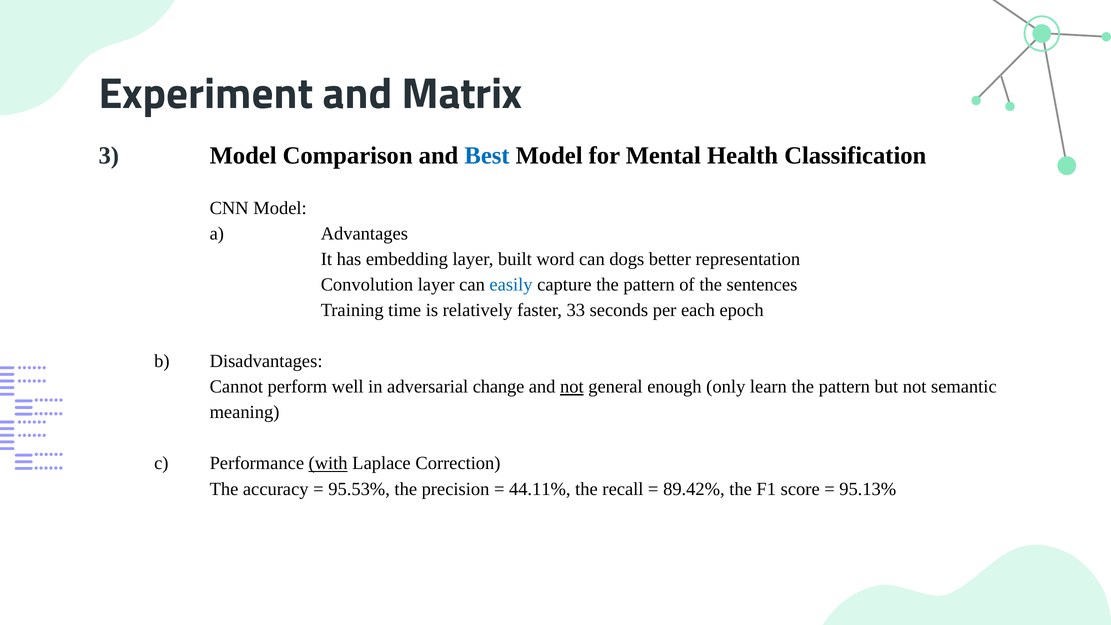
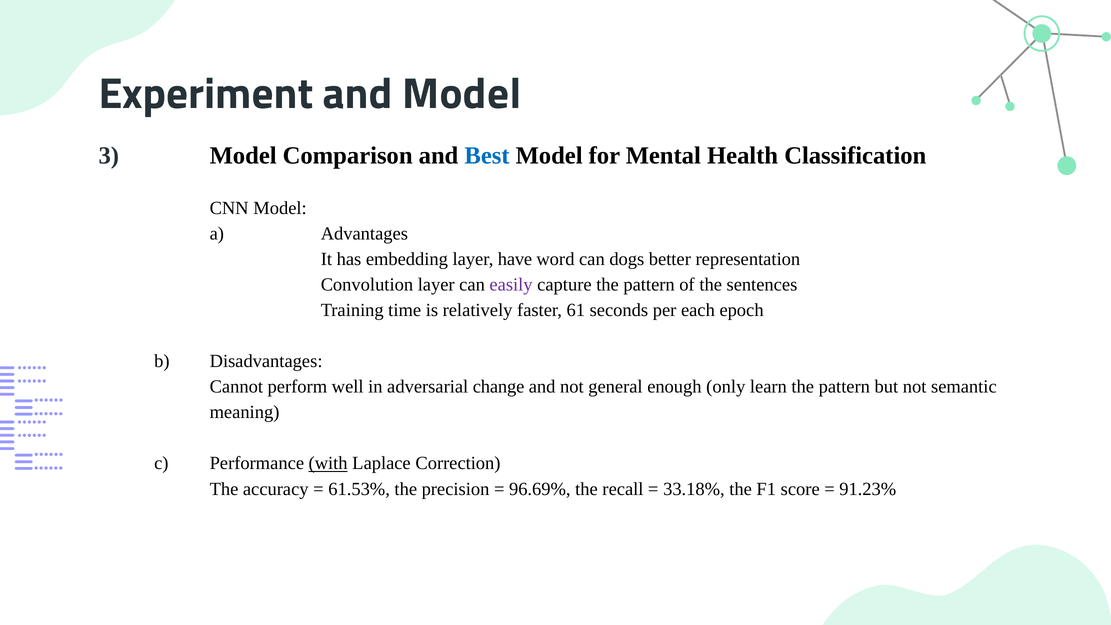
and Matrix: Matrix -> Model (462, 94)
built: built -> have (515, 259)
easily colour: blue -> purple (511, 285)
33: 33 -> 61 (576, 310)
not underline: present -> none (572, 387)
95.53%: 95.53% -> 61.53% (359, 489)
44.11%: 44.11% -> 96.69% (540, 489)
89.42%: 89.42% -> 33.18% (694, 489)
95.13%: 95.13% -> 91.23% (868, 489)
